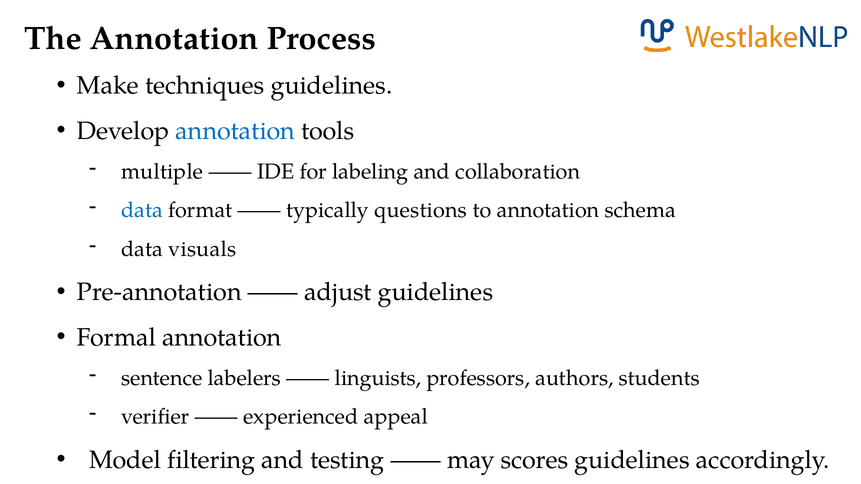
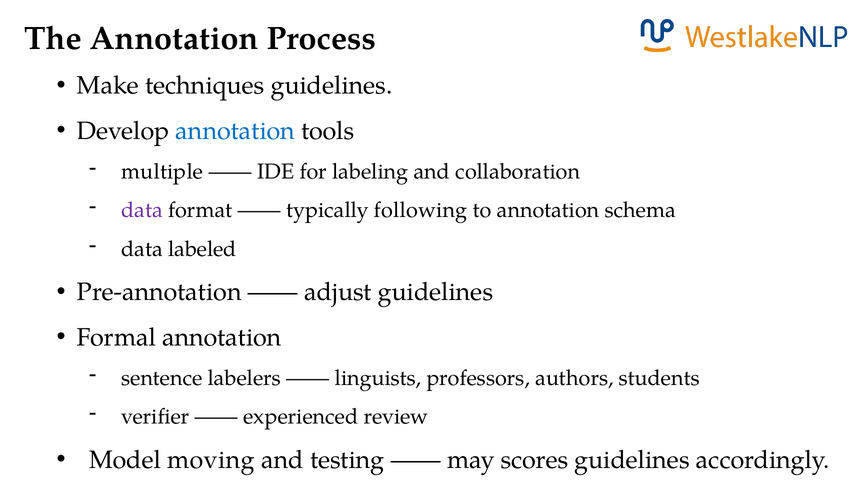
data colour: blue -> purple (142, 210)
questions: questions -> following (421, 210)
visuals: visuals -> labeled (202, 249)
appeal: appeal -> review (396, 417)
filtering: filtering -> moving (211, 460)
